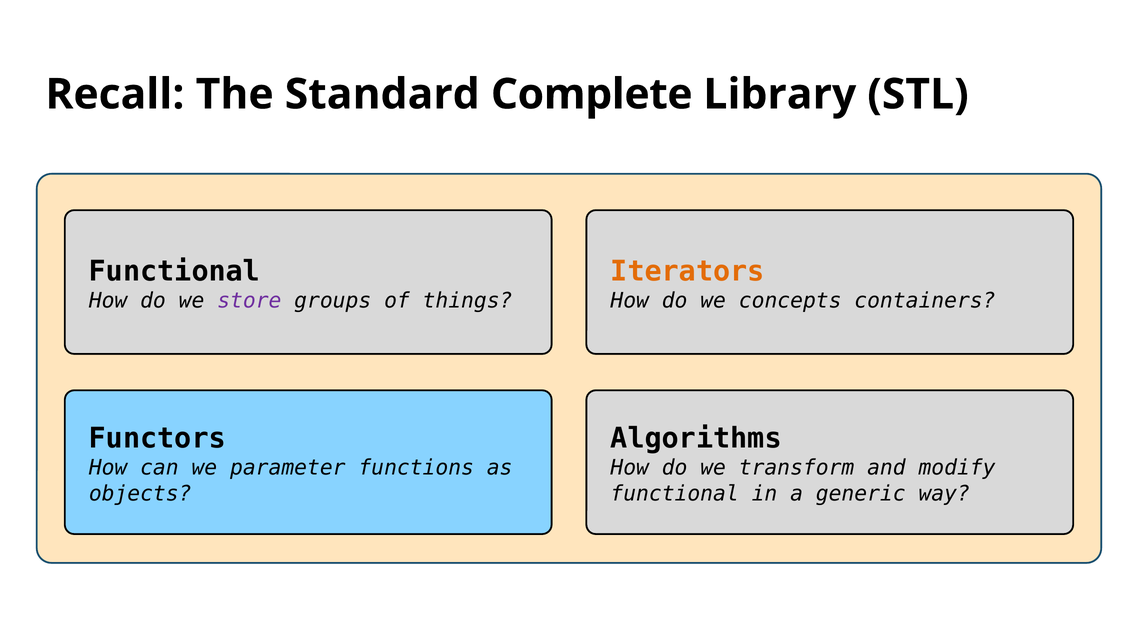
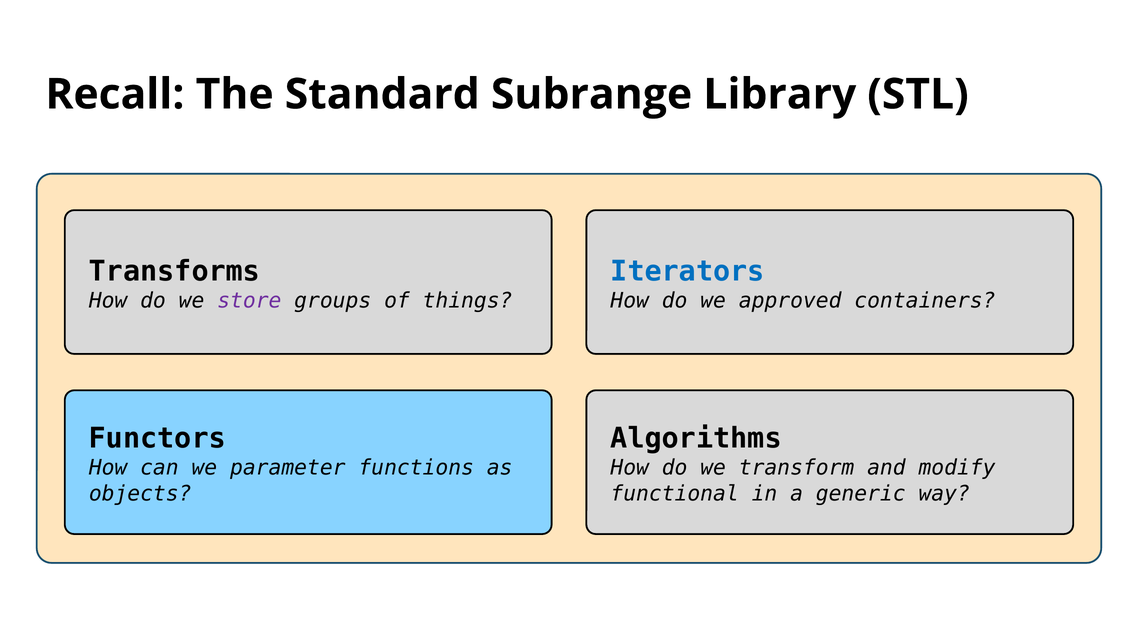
Complete: Complete -> Subrange (592, 94)
Functional: Functional -> Transforms (174, 271)
Iterators colour: orange -> blue (688, 271)
concepts: concepts -> approved (790, 301)
